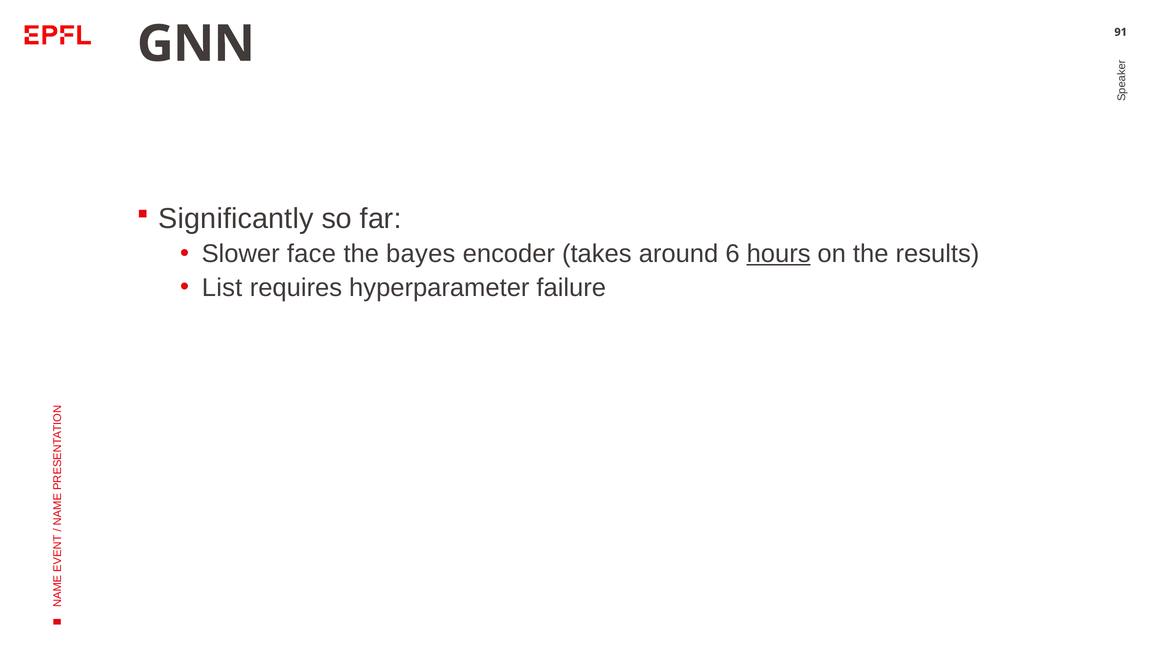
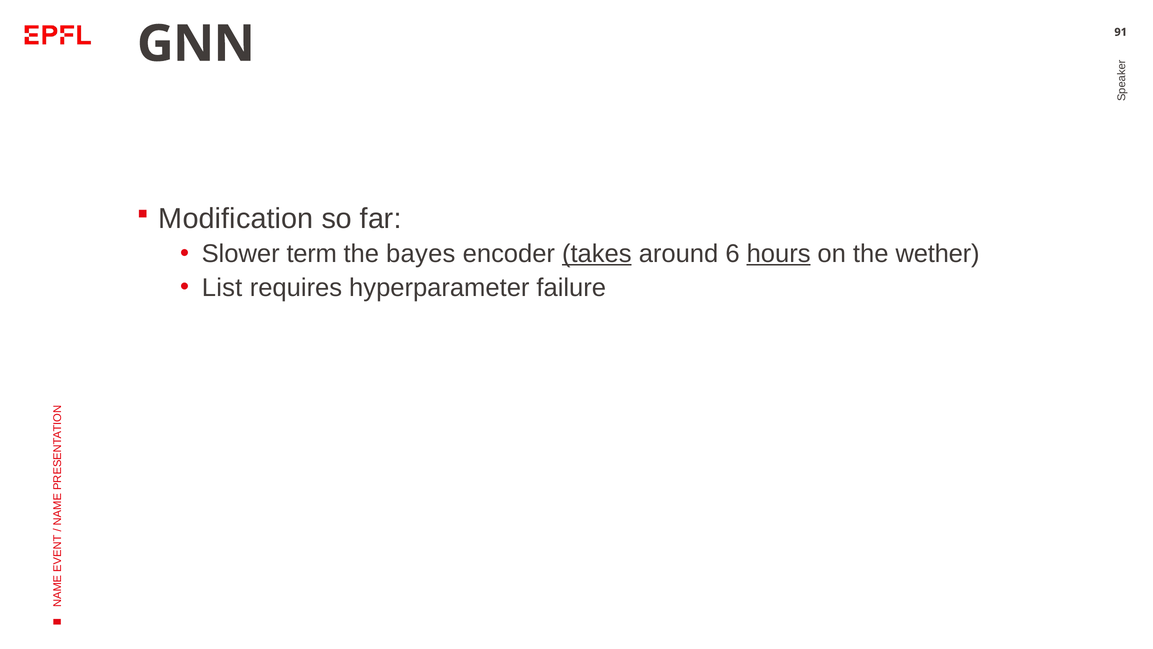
Significantly: Significantly -> Modification (236, 218)
face: face -> term (312, 254)
takes underline: none -> present (597, 254)
results: results -> wether (938, 254)
